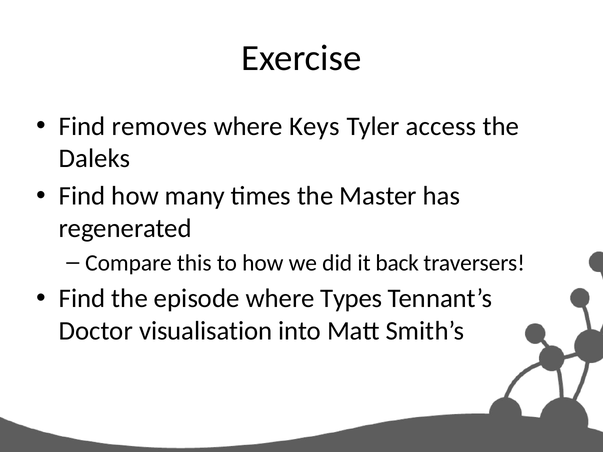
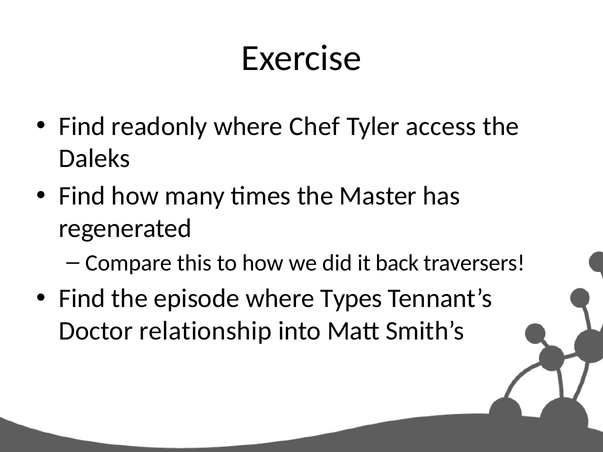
removes: removes -> readonly (159, 126)
Keys: Keys -> Chef (314, 126)
visualisation: visualisation -> relationship (205, 331)
